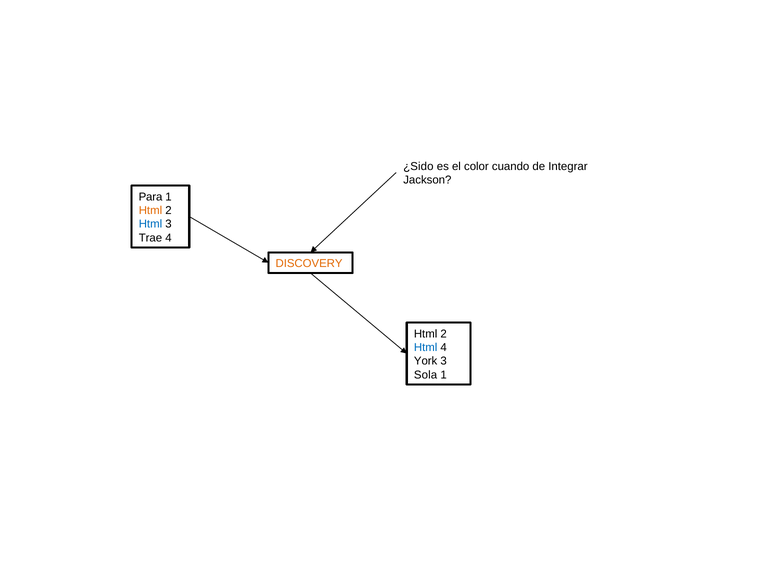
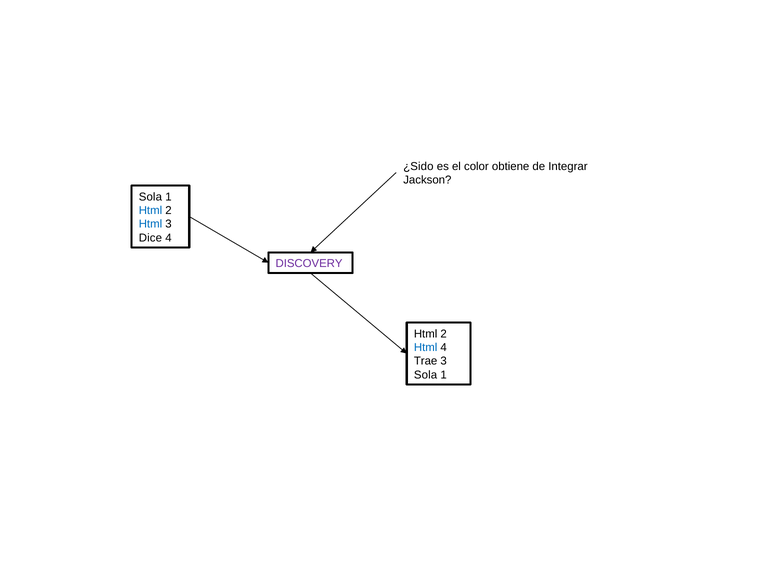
cuando: cuando -> obtiene (511, 166)
Para: Para -> Sola (150, 197)
Html colour: orange -> blue (150, 210)
Trae: Trae -> Dice (150, 237)
DISCOVERY colour: orange -> purple (309, 263)
York: York -> Trae (426, 361)
